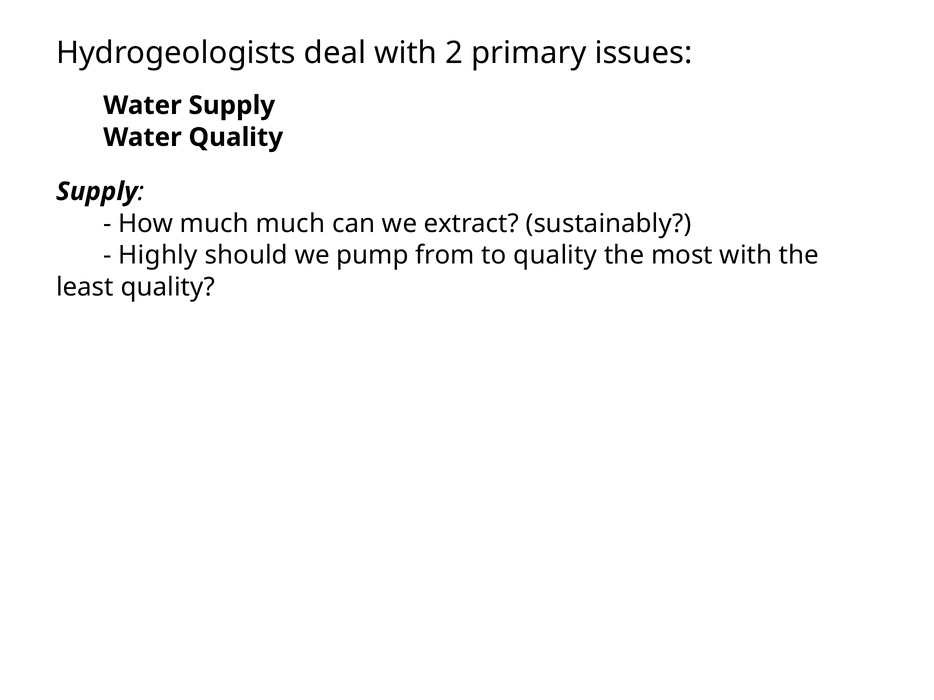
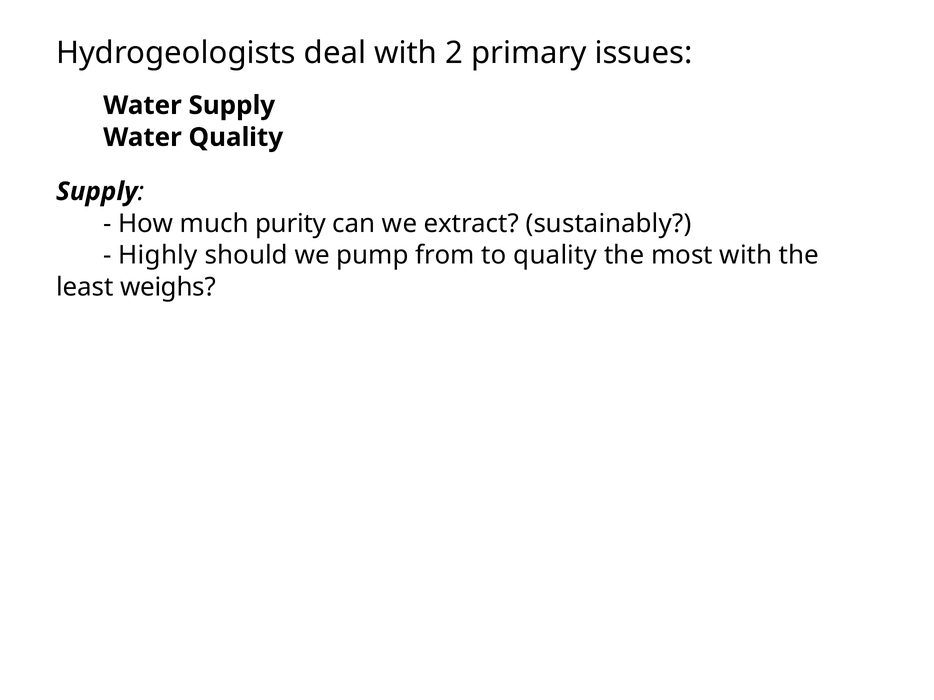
much much: much -> purity (291, 224)
least quality: quality -> weighs (168, 288)
